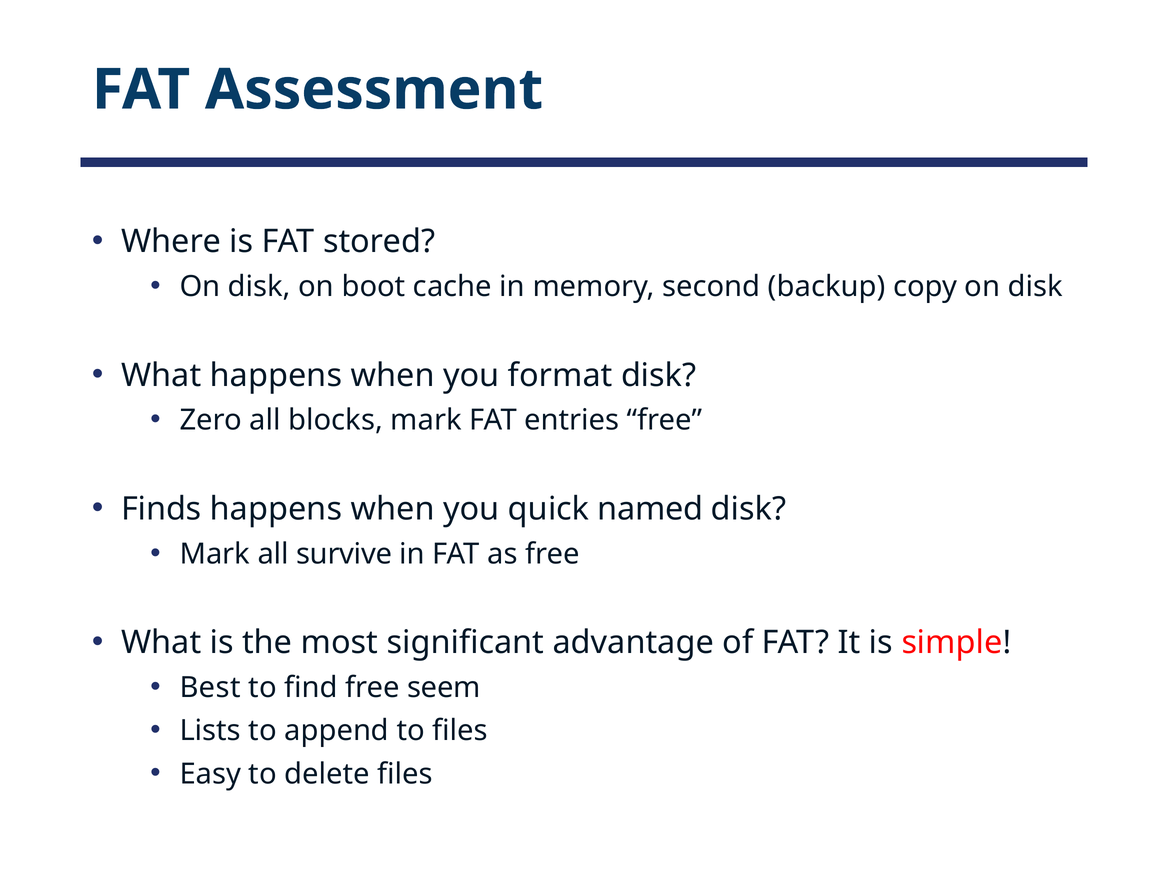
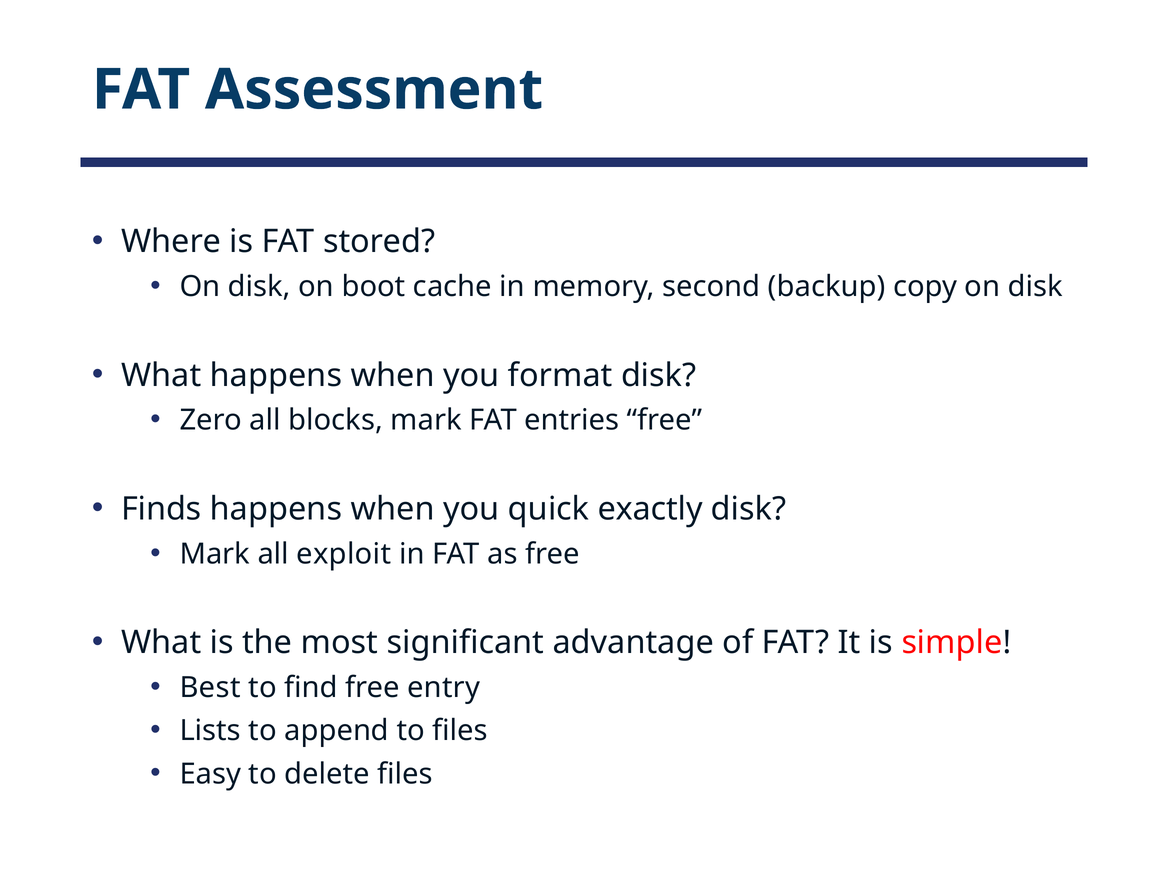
named: named -> exactly (650, 509)
survive: survive -> exploit (344, 554)
seem: seem -> entry (444, 688)
